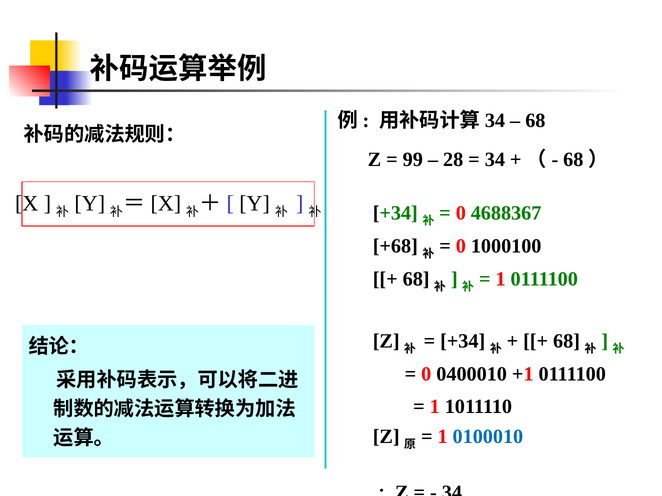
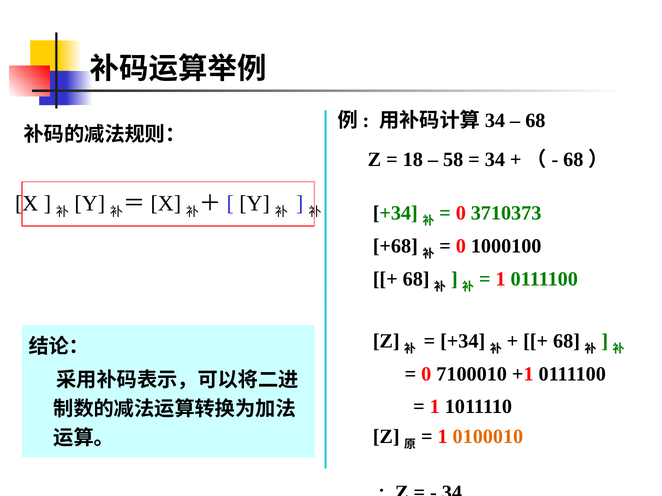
99: 99 -> 18 (413, 160)
28: 28 -> 58 (453, 160)
4688367: 4688367 -> 3710373 (506, 213)
0400010: 0400010 -> 7100010 (472, 375)
0100010 colour: blue -> orange (488, 437)
